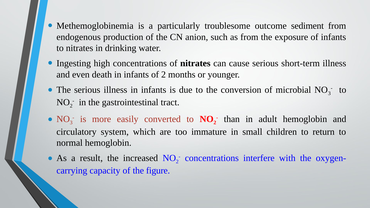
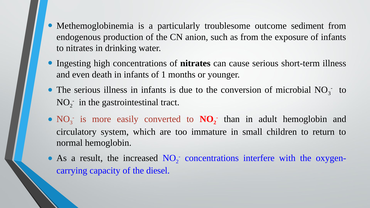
of 2: 2 -> 1 (164, 74)
figure: figure -> diesel (158, 171)
